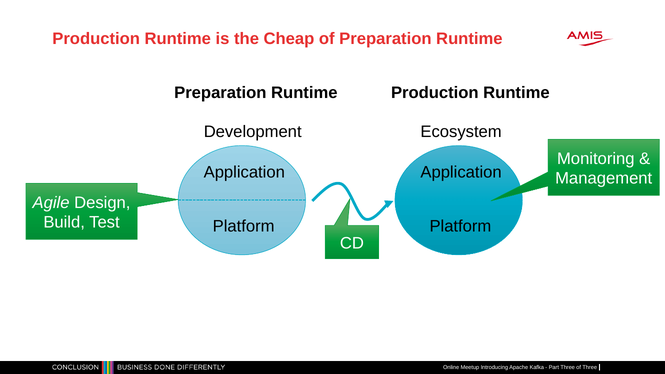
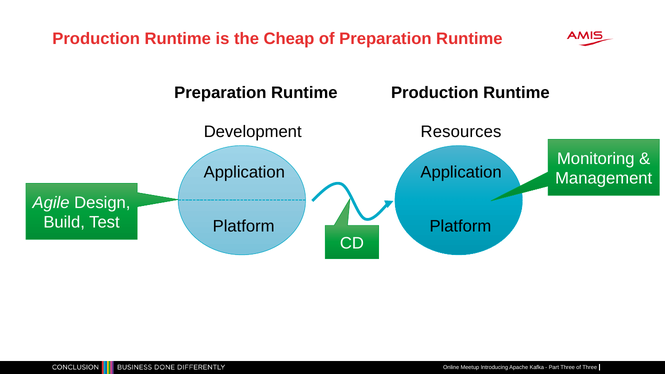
Ecosystem: Ecosystem -> Resources (461, 132)
